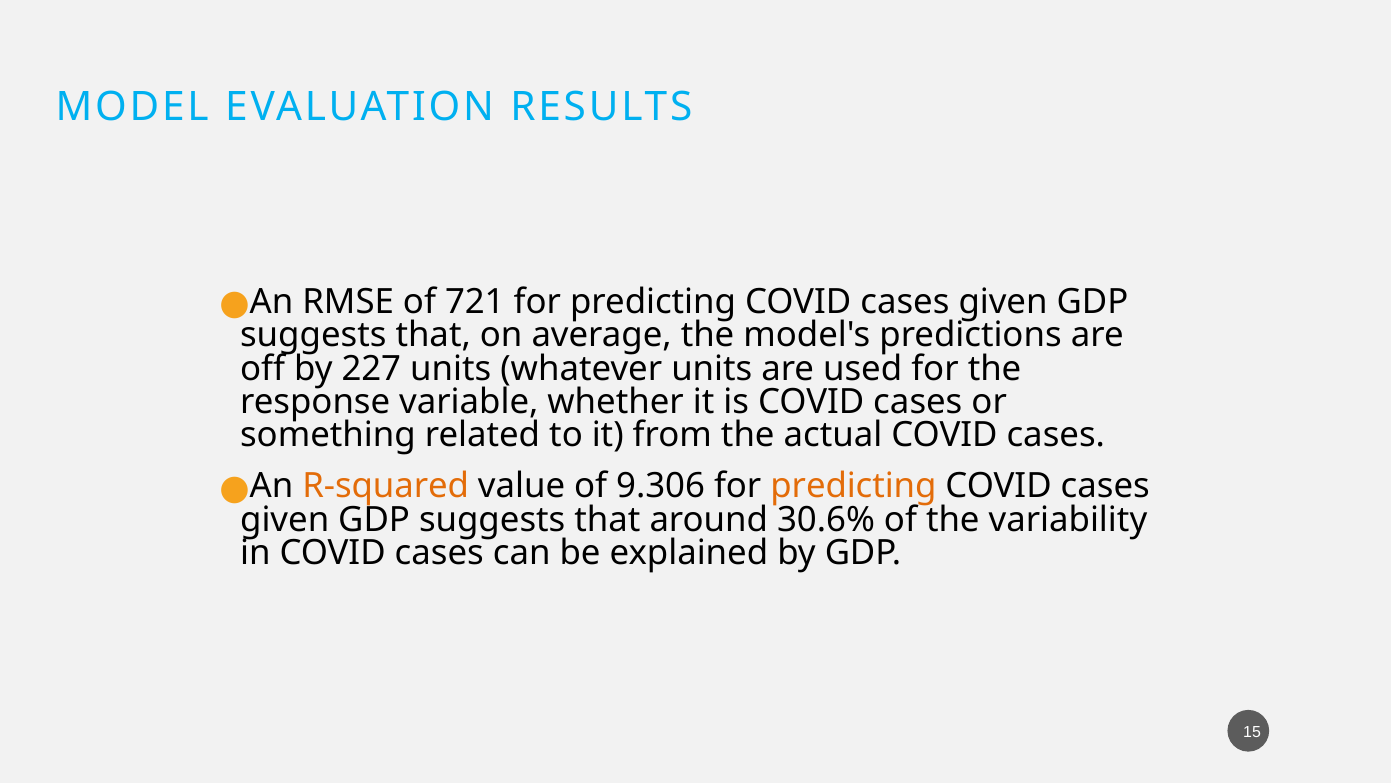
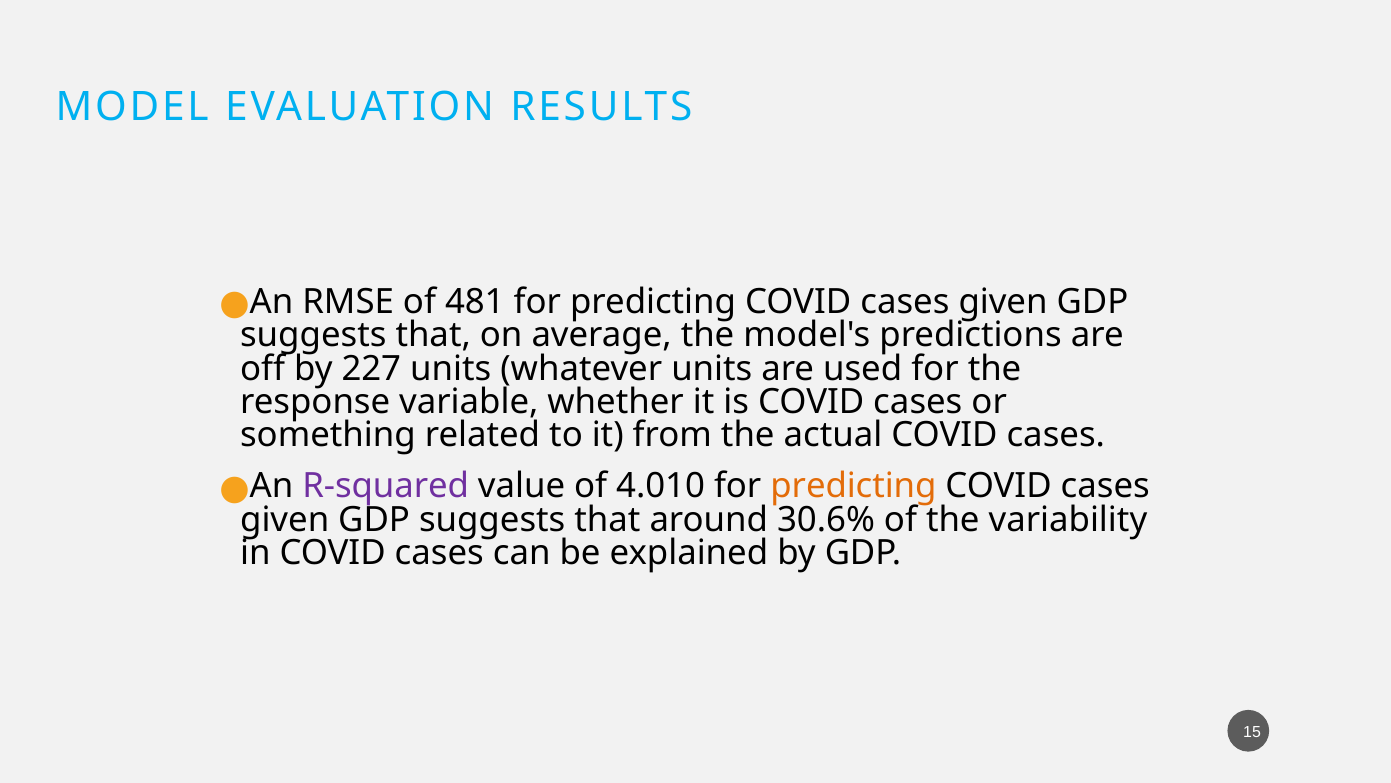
721: 721 -> 481 (475, 302)
R-squared colour: orange -> purple (386, 486)
9.306: 9.306 -> 4.010 (661, 486)
